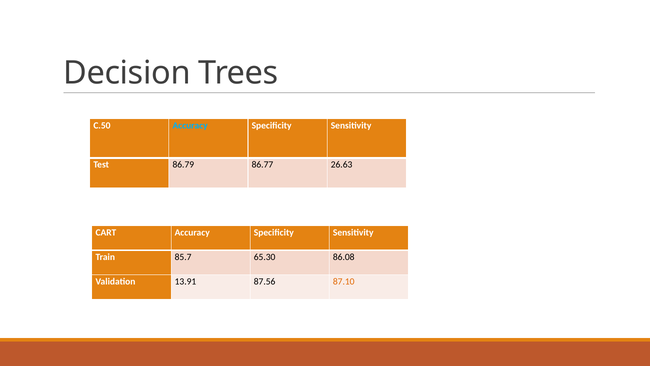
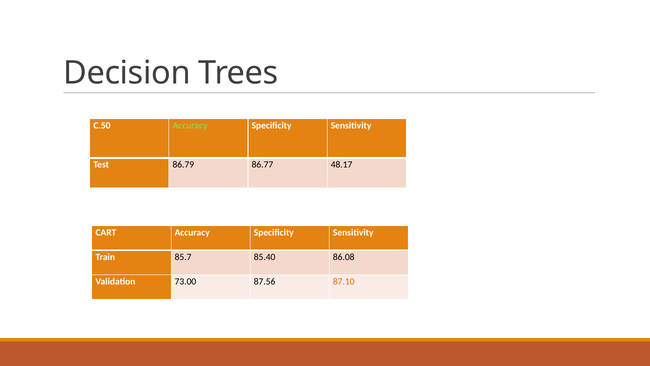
Accuracy colour: light blue -> light green (190, 125)
26.63: 26.63 -> 48.17 (342, 165)
65.30: 65.30 -> 85.40 (265, 257)
13.91: 13.91 -> 73.00 (185, 281)
